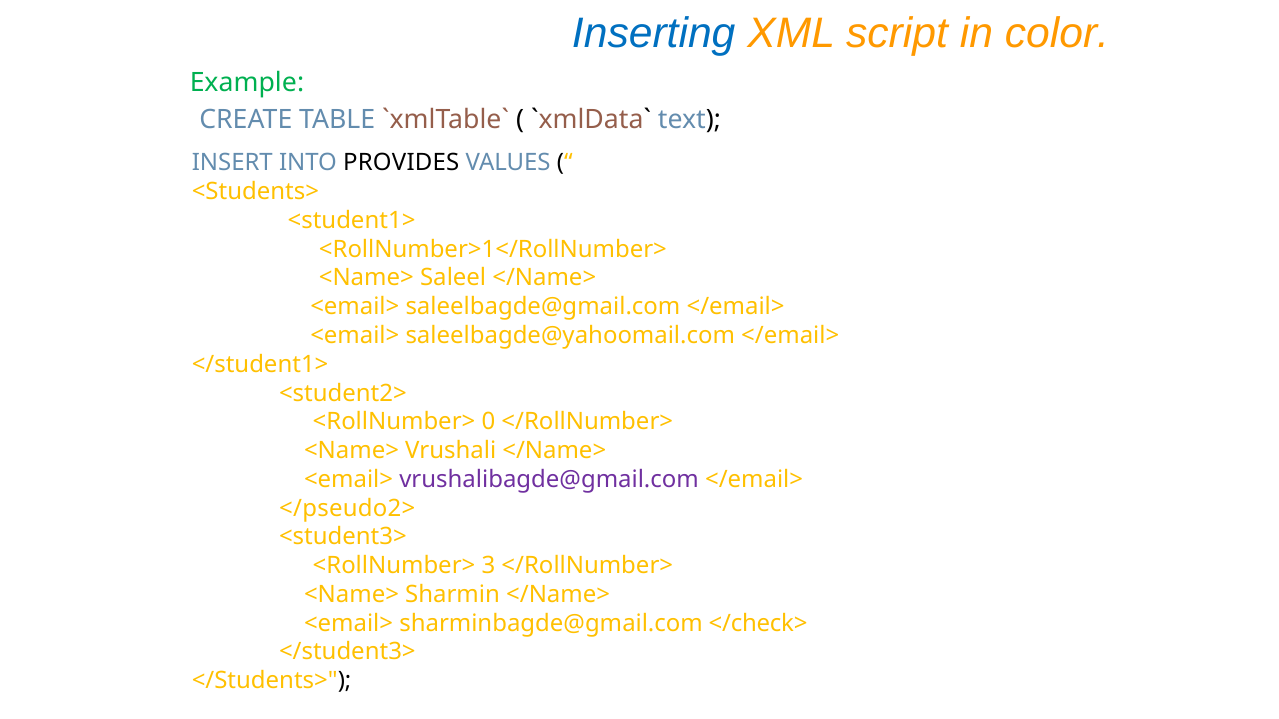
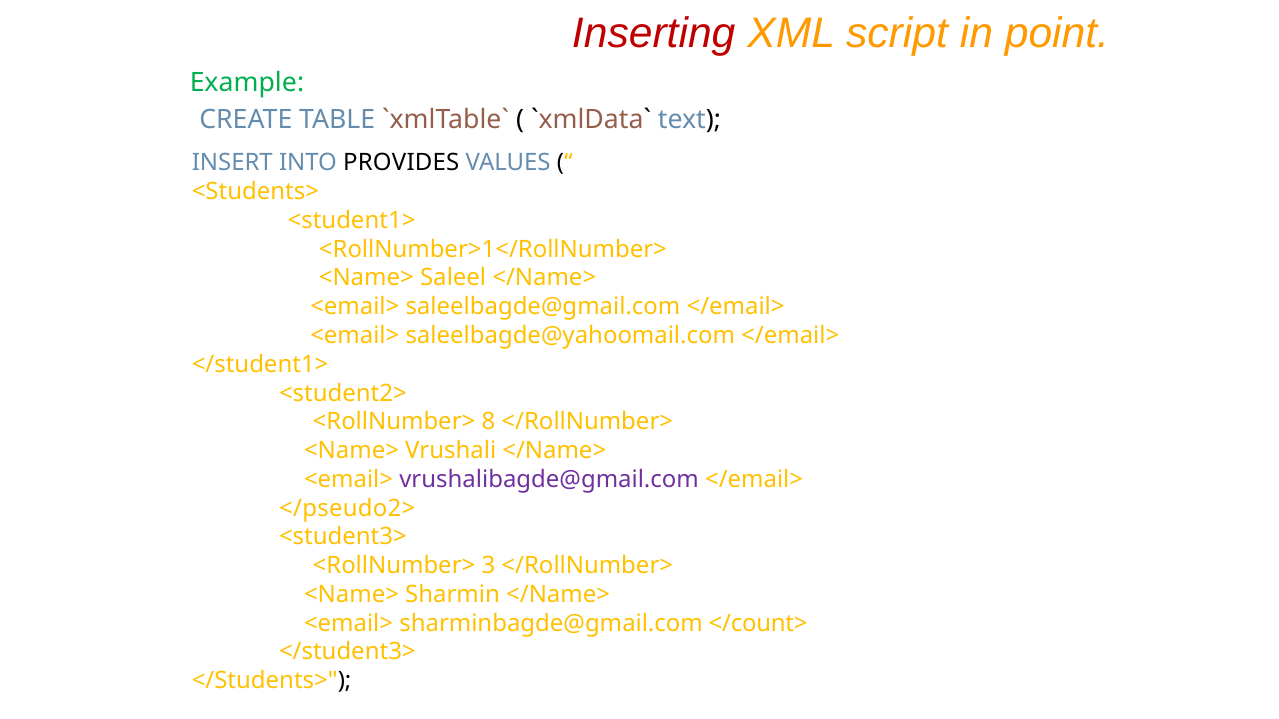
Inserting colour: blue -> red (654, 33)
color: color -> point (1057, 33)
0: 0 -> 8 (488, 422)
</check>: </check> -> </count> (758, 624)
